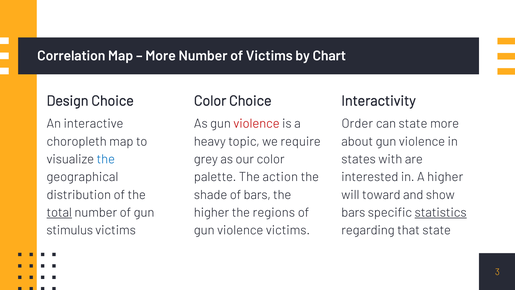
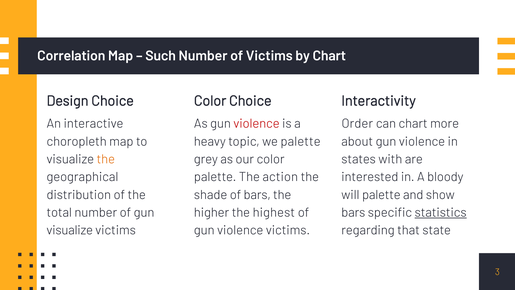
More: More -> Such (161, 56)
can state: state -> chart (413, 124)
we require: require -> palette (301, 141)
the colour: blue -> orange (106, 159)
A higher: higher -> bloody (445, 177)
will toward: toward -> palette (381, 195)
total underline: present -> none (59, 212)
regions: regions -> highest (274, 212)
stimulus: stimulus -> visualize (70, 230)
